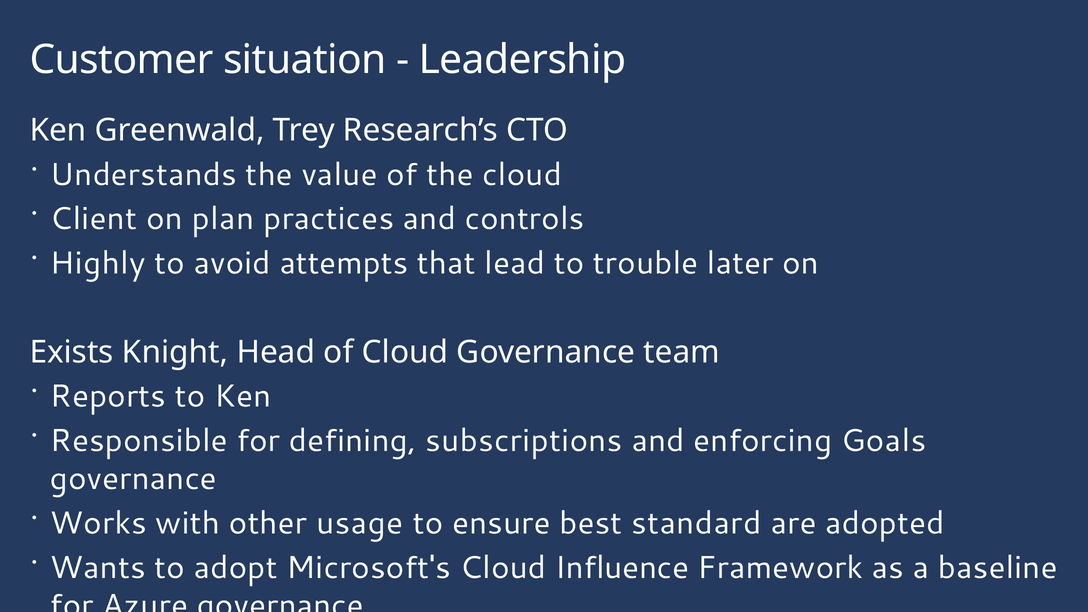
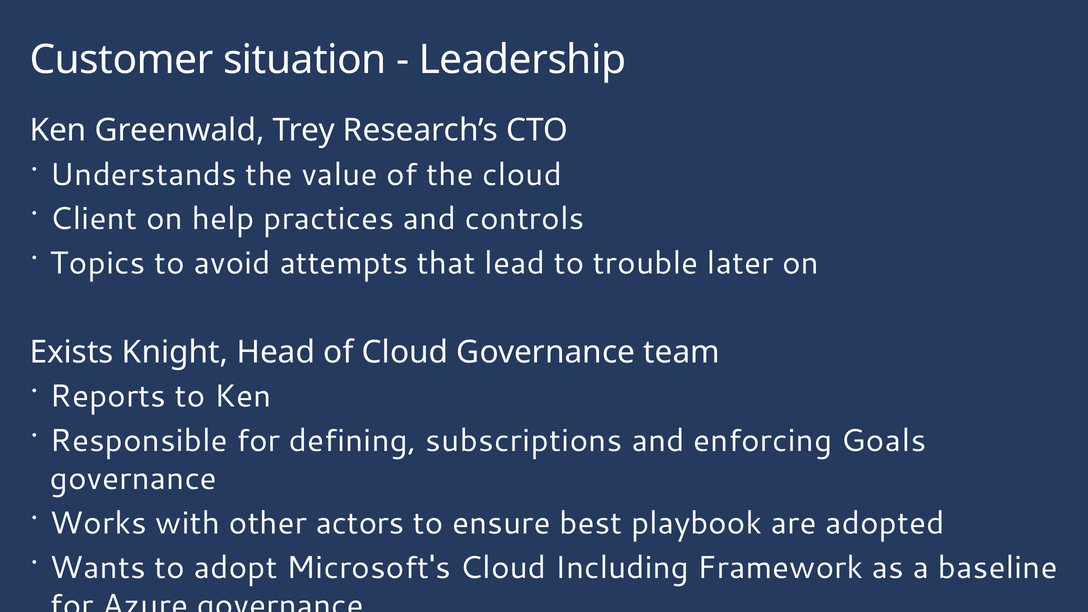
plan: plan -> help (223, 219)
Highly: Highly -> Topics (98, 263)
usage: usage -> actors (360, 523)
standard: standard -> playbook (697, 523)
Influence: Influence -> Including (622, 568)
